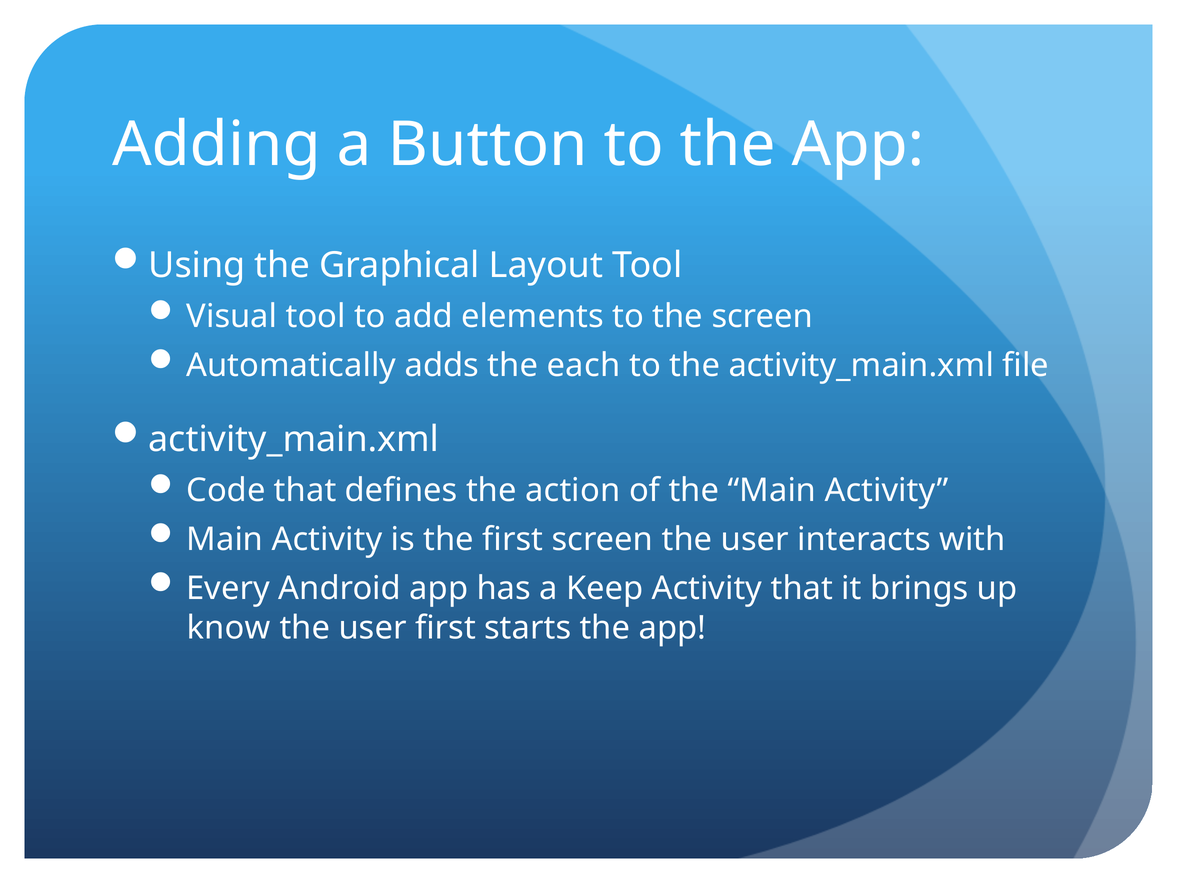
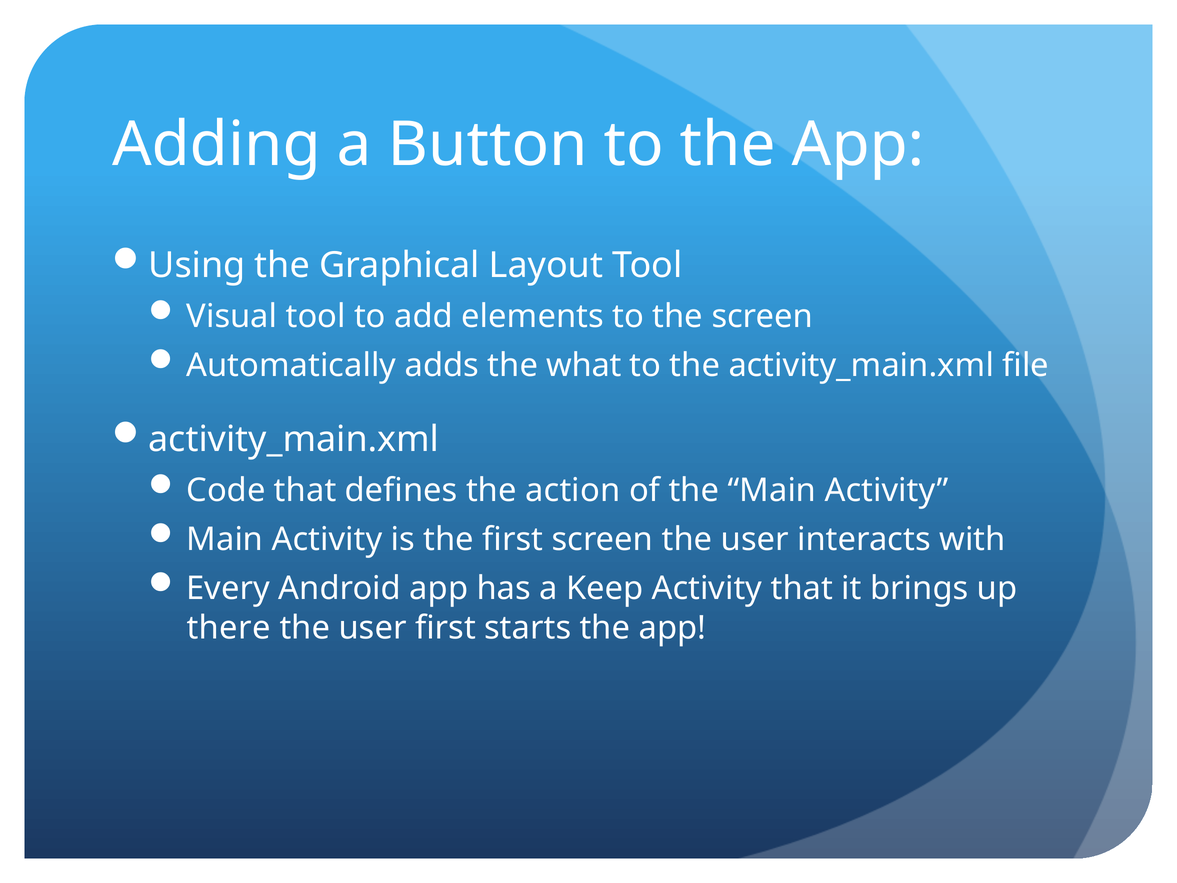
each: each -> what (584, 365)
know: know -> there (229, 628)
